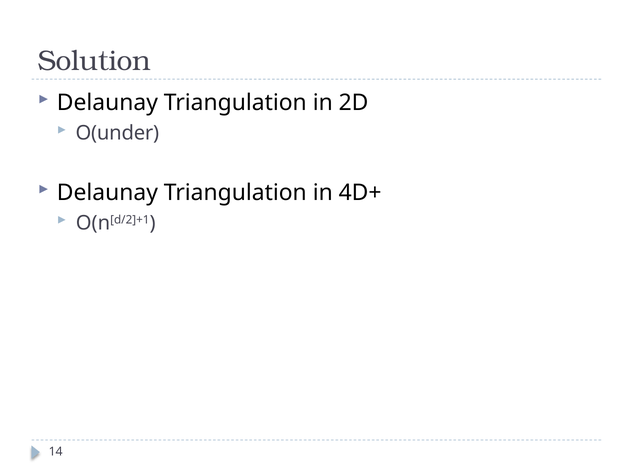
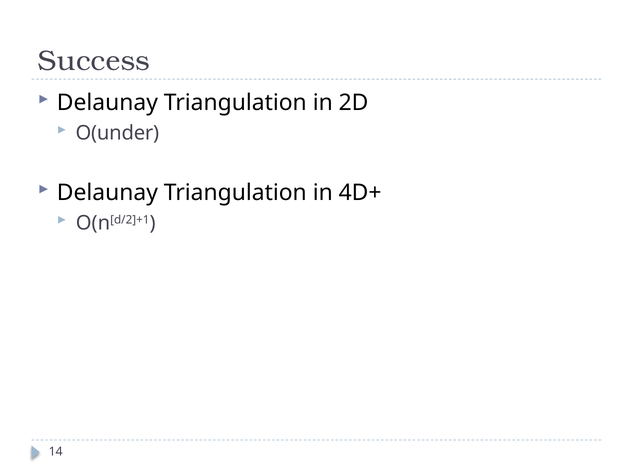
Solution: Solution -> Success (94, 61)
